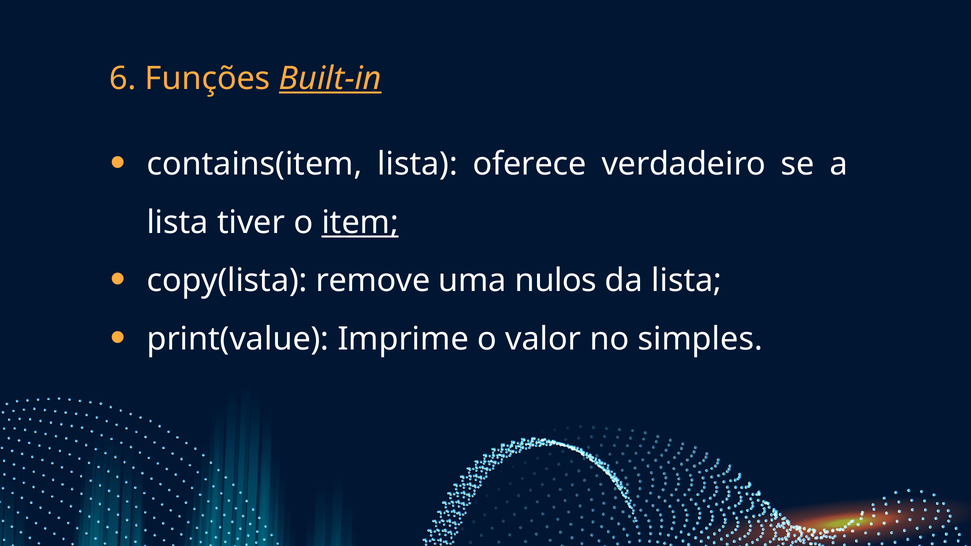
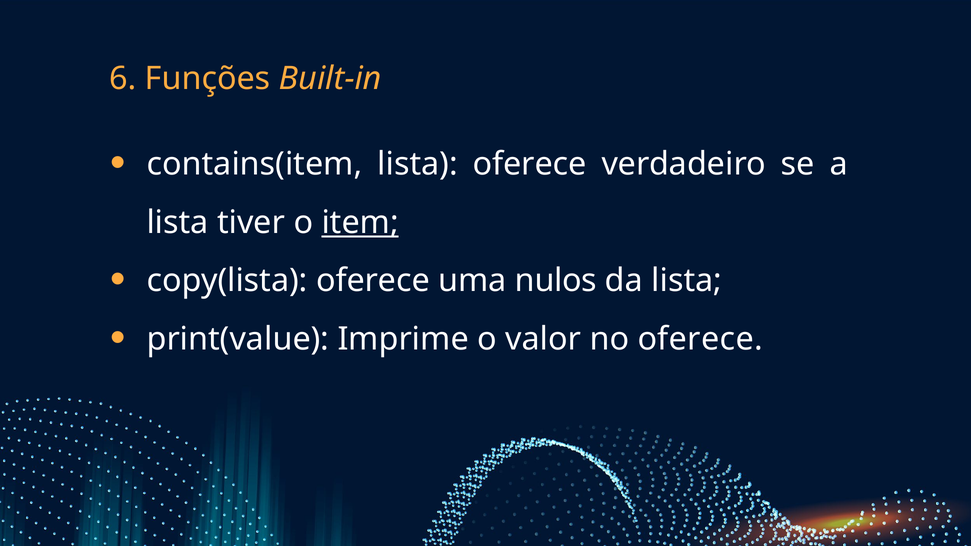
Built-in underline: present -> none (330, 79)
copy(lista remove: remove -> oferece (373, 281)
no simples: simples -> oferece (700, 339)
